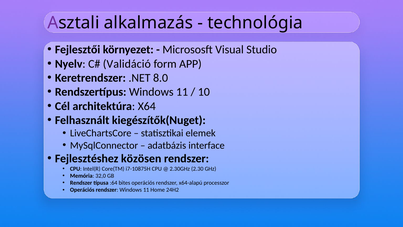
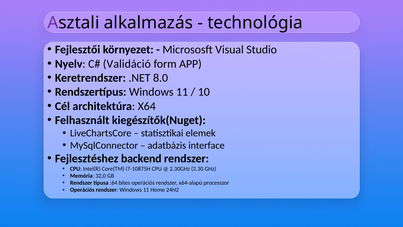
közösen: közösen -> backend (141, 158)
